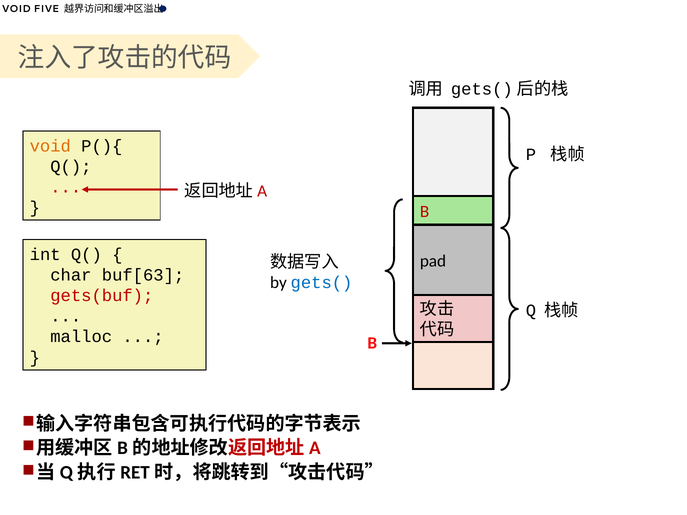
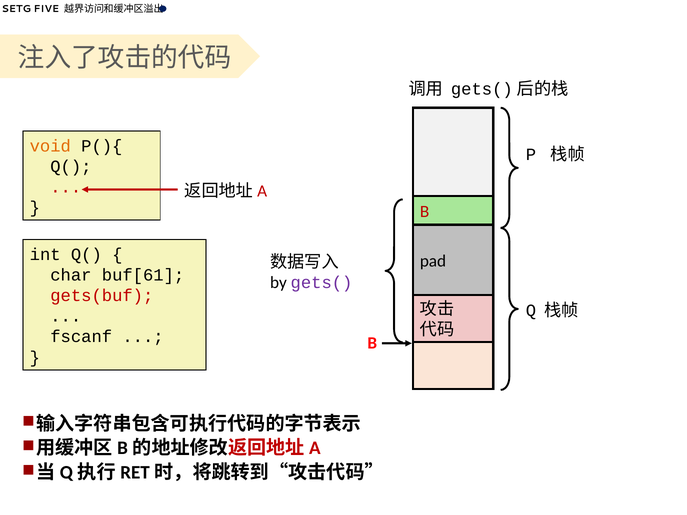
VOID: VOID -> SETG (16, 9)
buf[63: buf[63 -> buf[61 (143, 275)
gets( colour: blue -> purple (322, 283)
malloc: malloc -> fscanf (81, 337)
